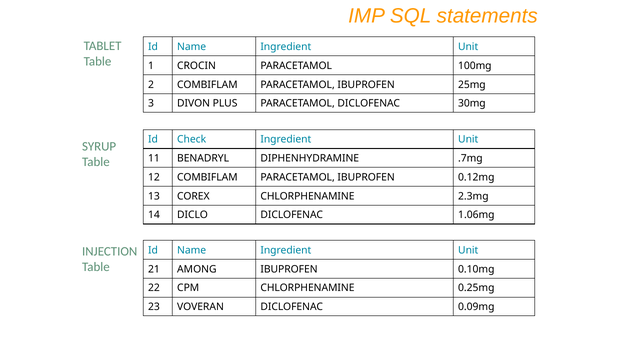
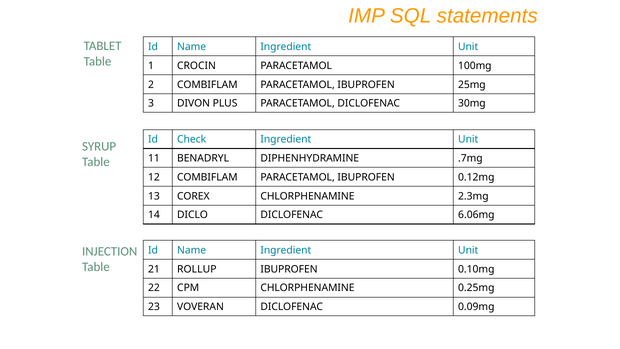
1.06mg: 1.06mg -> 6.06mg (476, 215)
AMONG: AMONG -> ROLLUP (197, 269)
